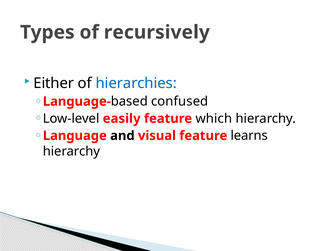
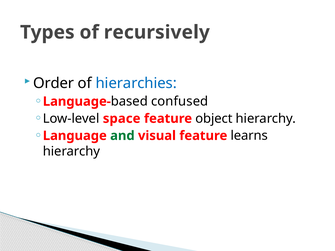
Either: Either -> Order (54, 83)
easily: easily -> space (122, 119)
which: which -> object (214, 119)
and colour: black -> green (122, 136)
